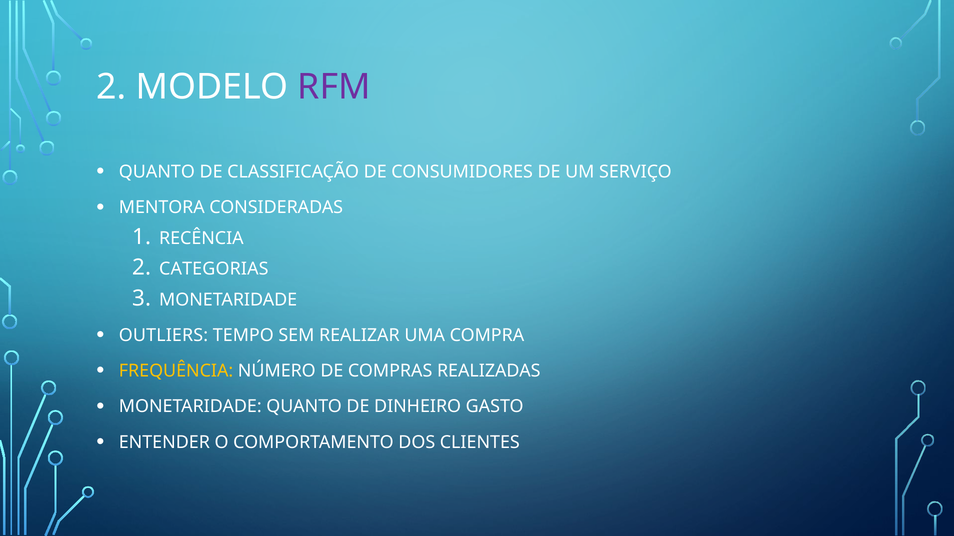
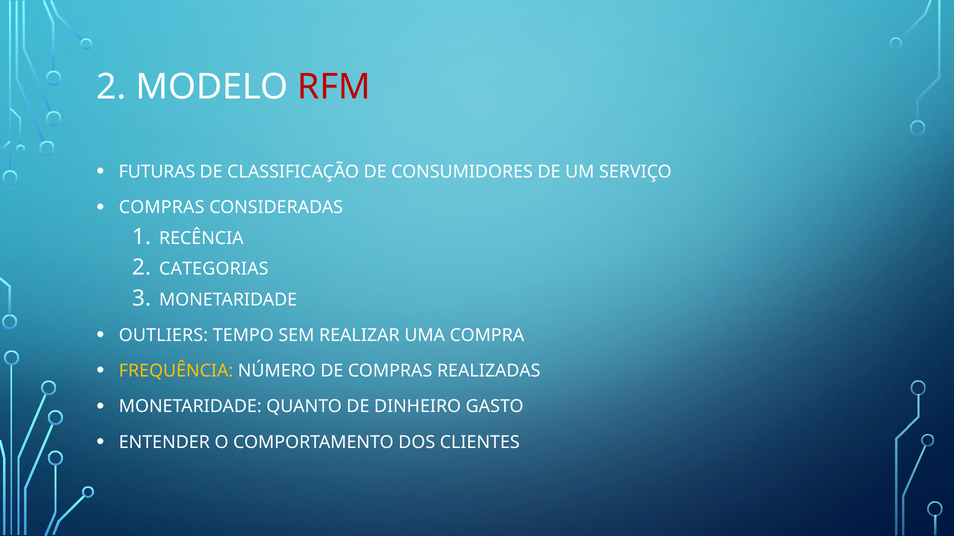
RFM colour: purple -> red (334, 87)
QUANTO: QUANTO -> FUTURAS (157, 172)
MENTORA: MENTORA -> COMPRAS (162, 208)
